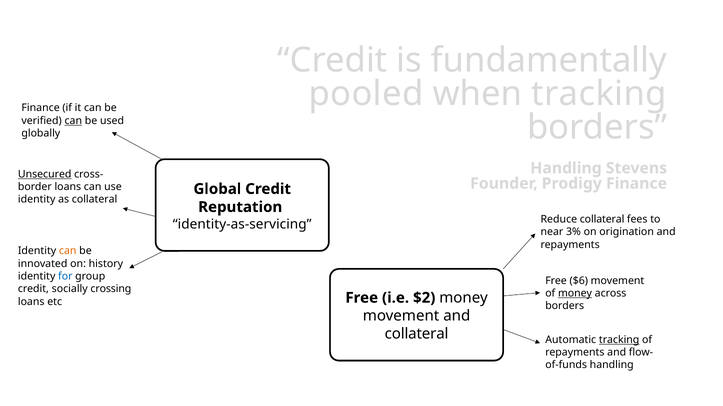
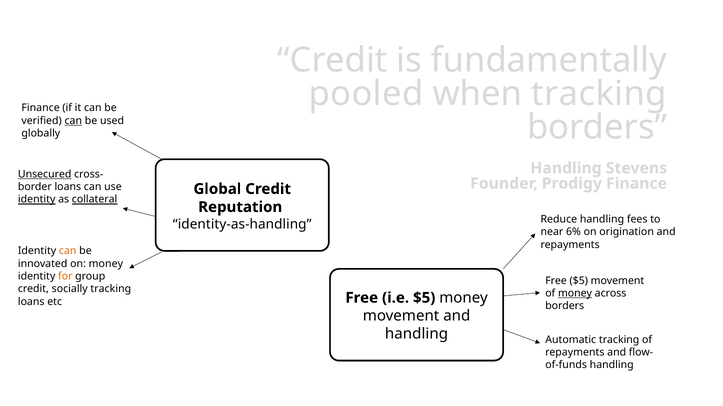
identity underline: none -> present (37, 200)
collateral underline: none -> present (95, 200)
Reduce collateral: collateral -> handling (602, 220)
identity-as-servicing: identity-as-servicing -> identity-as-handling (242, 224)
3%: 3% -> 6% (573, 232)
on history: history -> money (106, 264)
for colour: blue -> orange (65, 277)
Free $6: $6 -> $5 (579, 281)
socially crossing: crossing -> tracking (111, 289)
i.e $2: $2 -> $5 (424, 298)
collateral: collateral -> handling (416, 334)
tracking underline: present -> none (619, 340)
